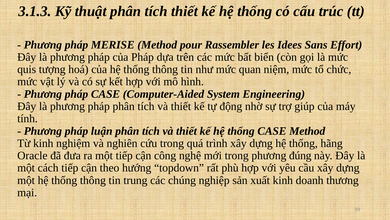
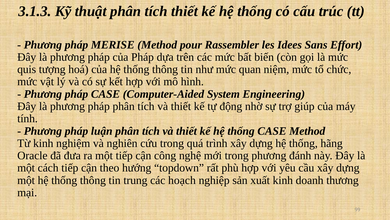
đúng: đúng -> đánh (300, 155)
chúng: chúng -> hoạch (182, 180)
